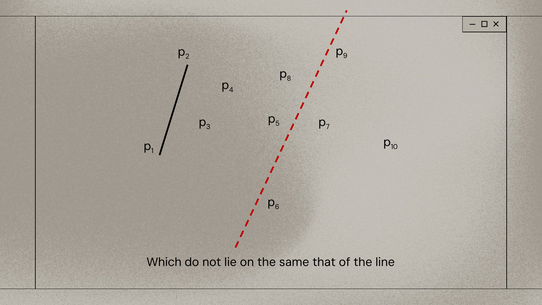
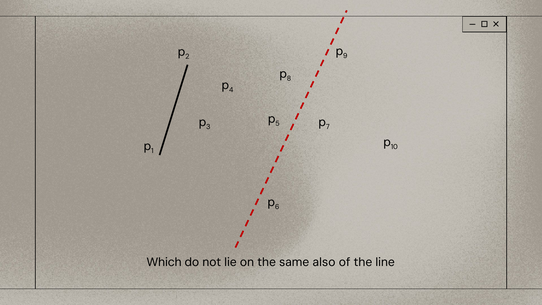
that: that -> also (324, 262)
